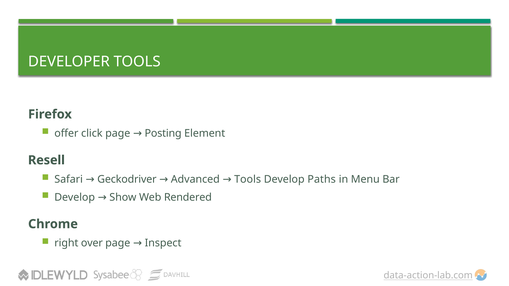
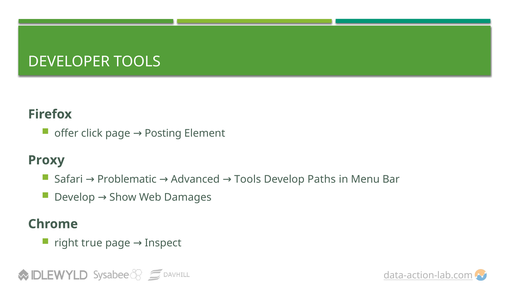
Resell: Resell -> Proxy (46, 160)
Geckodriver: Geckodriver -> Problematic (127, 179)
Rendered: Rendered -> Damages (188, 198)
over: over -> true (92, 243)
